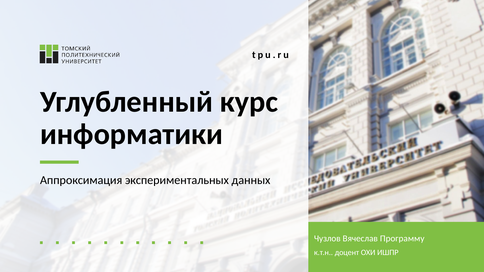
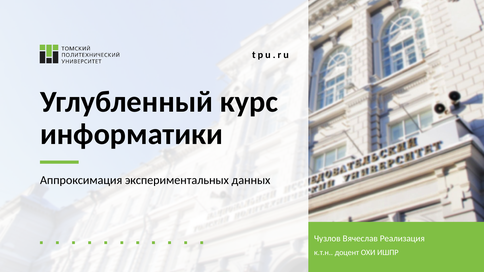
Программу: Программу -> Реализация (402, 239)
